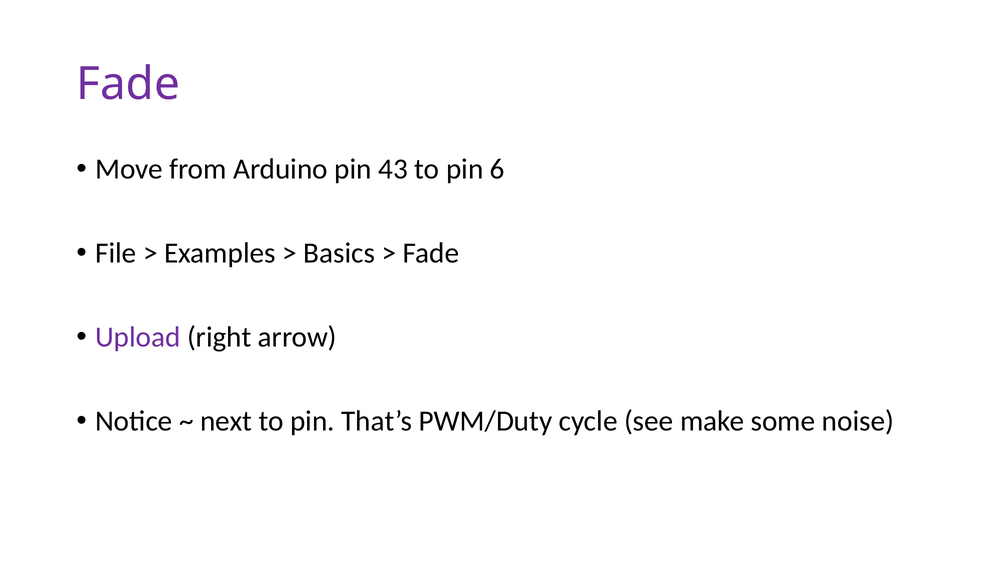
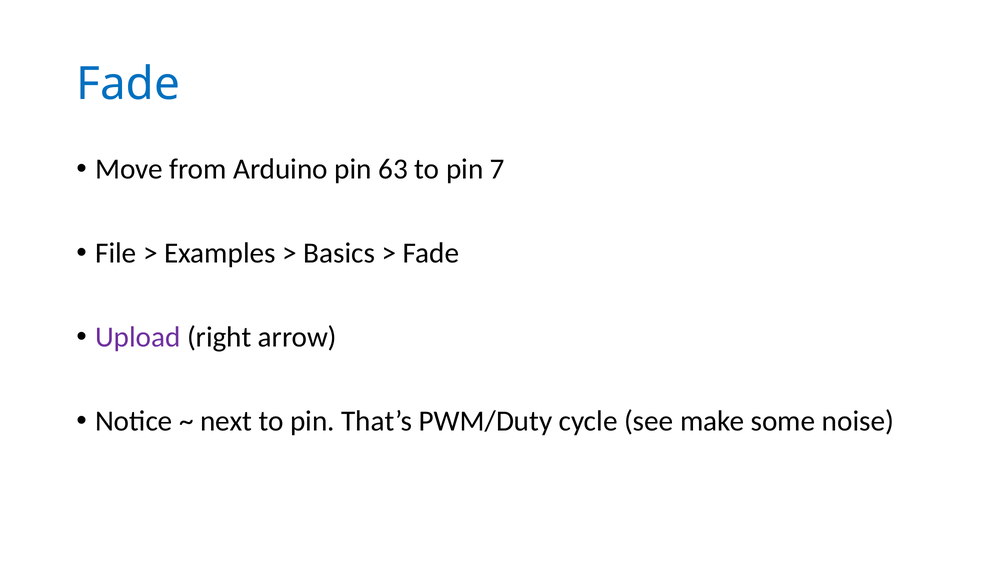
Fade colour: purple -> blue (128, 84)
43: 43 -> 63 (393, 169)
6: 6 -> 7 (497, 169)
